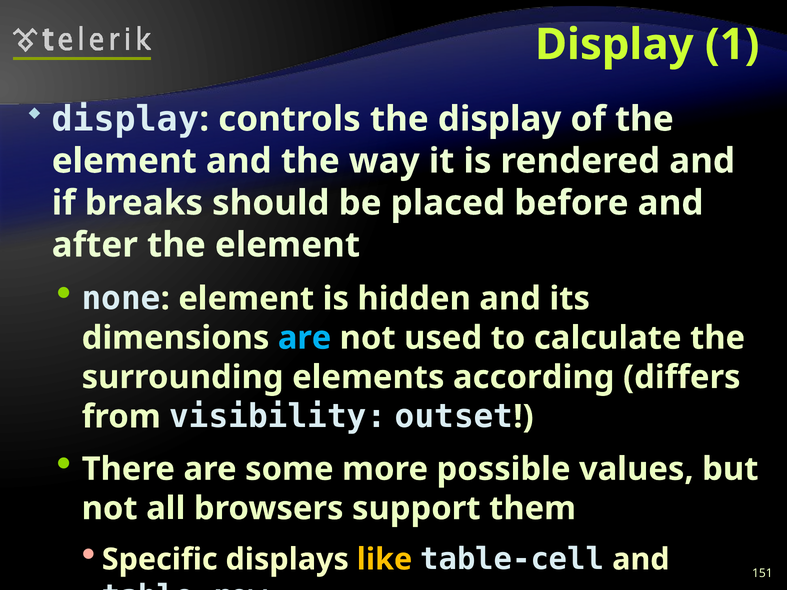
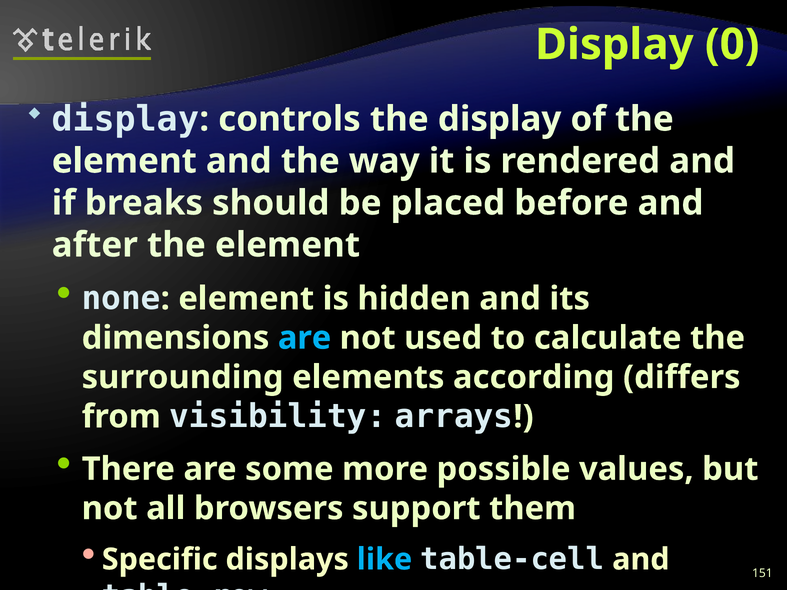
1: 1 -> 0 (732, 45)
outset: outset -> arrays (454, 417)
like colour: yellow -> light blue (385, 560)
